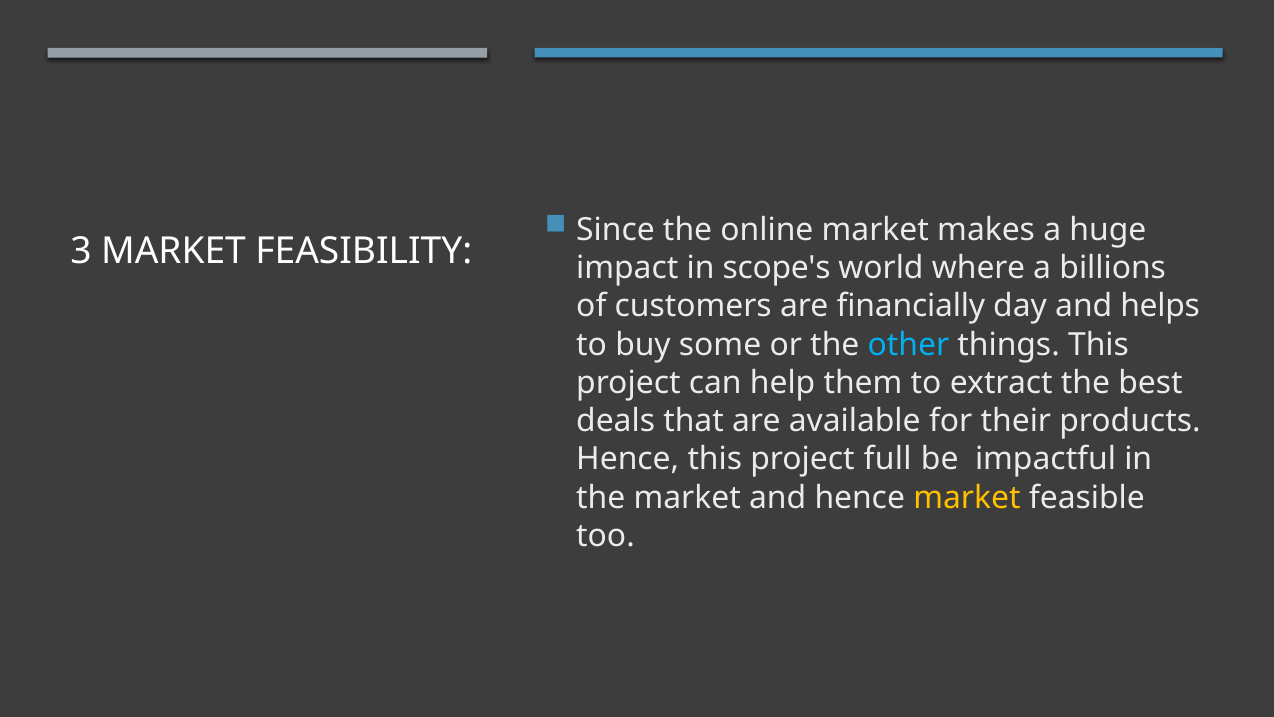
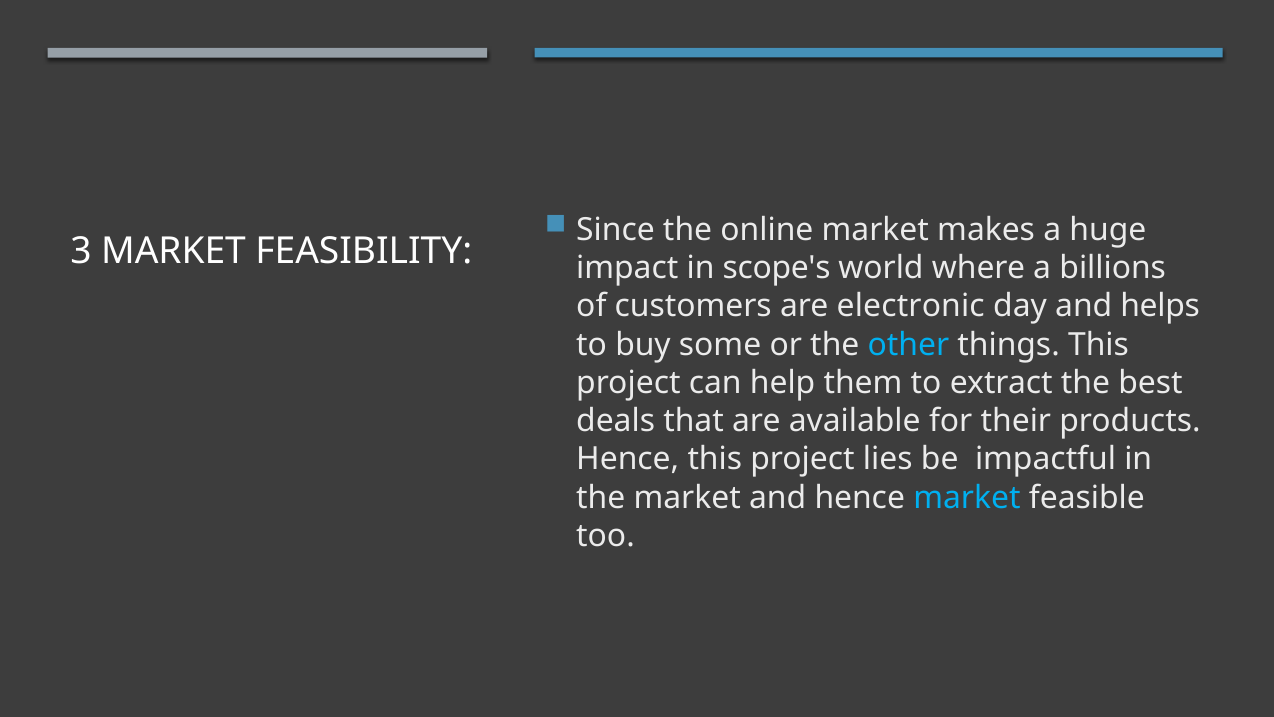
financially: financially -> electronic (911, 306)
full: full -> lies (888, 459)
market colour: yellow -> light blue (967, 497)
